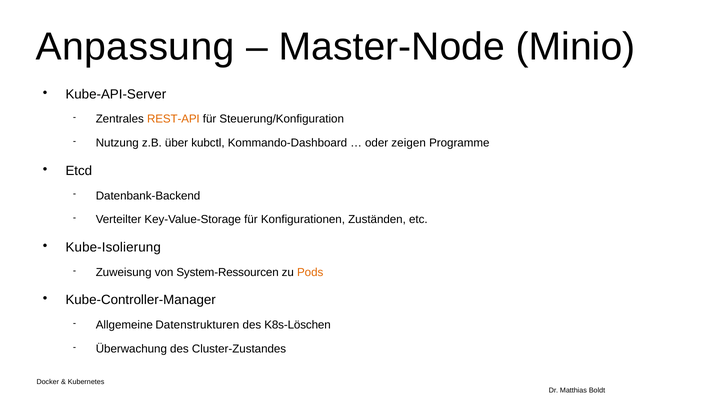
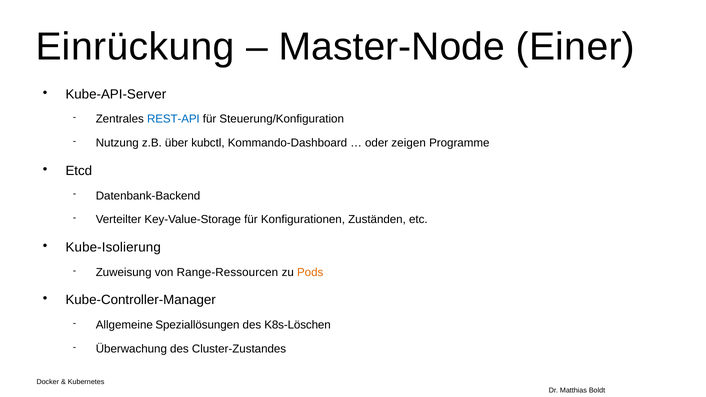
Anpassung: Anpassung -> Einrückung (135, 47)
Minio: Minio -> Einer (575, 47)
REST-API colour: orange -> blue (173, 119)
System-Ressourcen: System-Ressourcen -> Range-Ressourcen (227, 272)
Datenstrukturen: Datenstrukturen -> Speziallösungen (197, 325)
